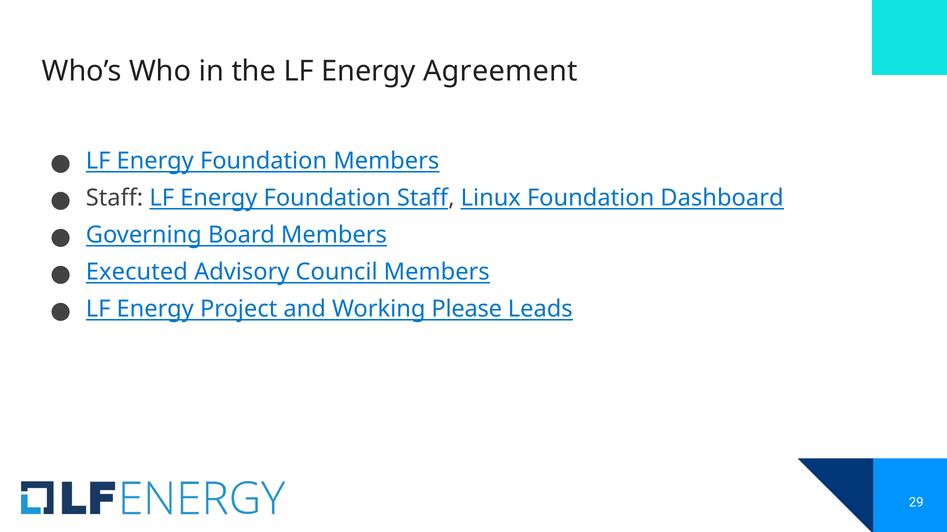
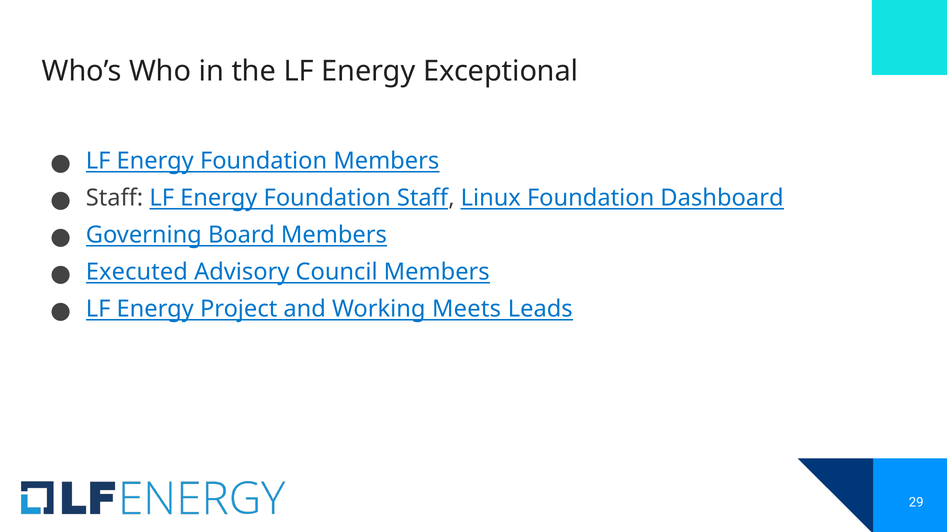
Agreement: Agreement -> Exceptional (501, 71)
Please: Please -> Meets (467, 309)
